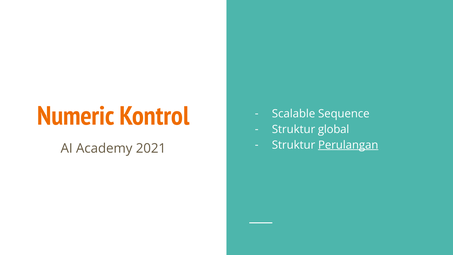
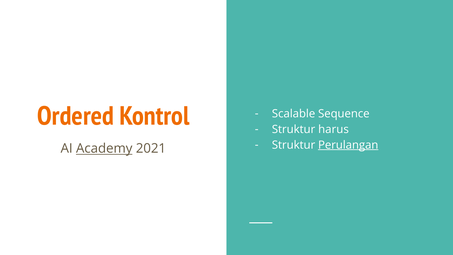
Numeric: Numeric -> Ordered (76, 116)
global: global -> harus (333, 129)
Academy underline: none -> present (104, 148)
